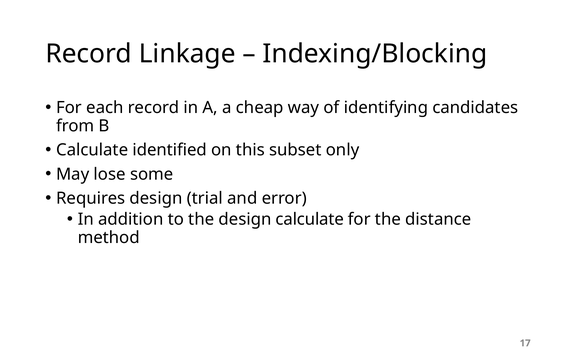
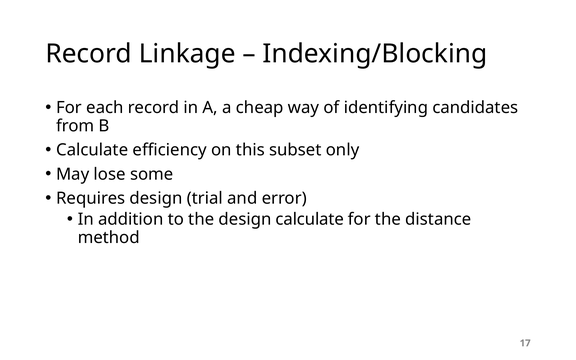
identified: identified -> efficiency (170, 150)
